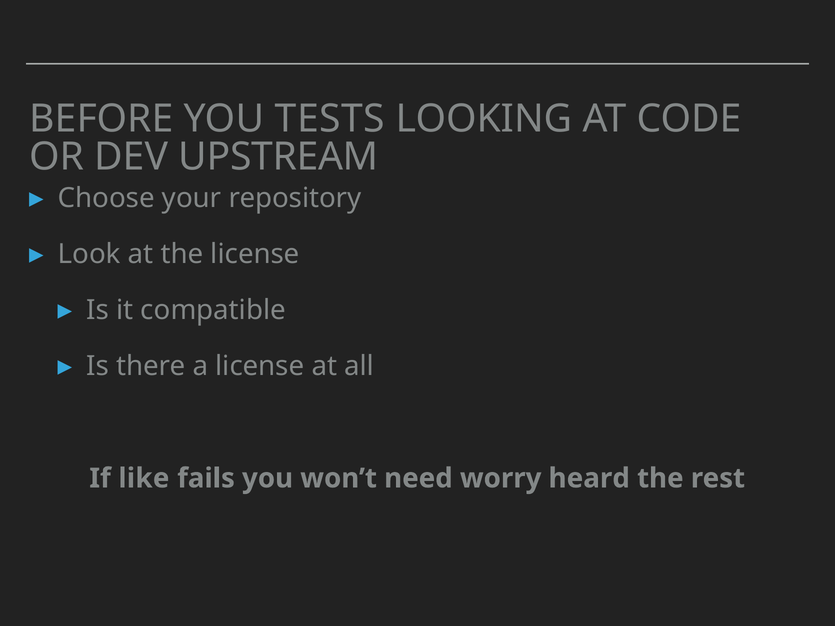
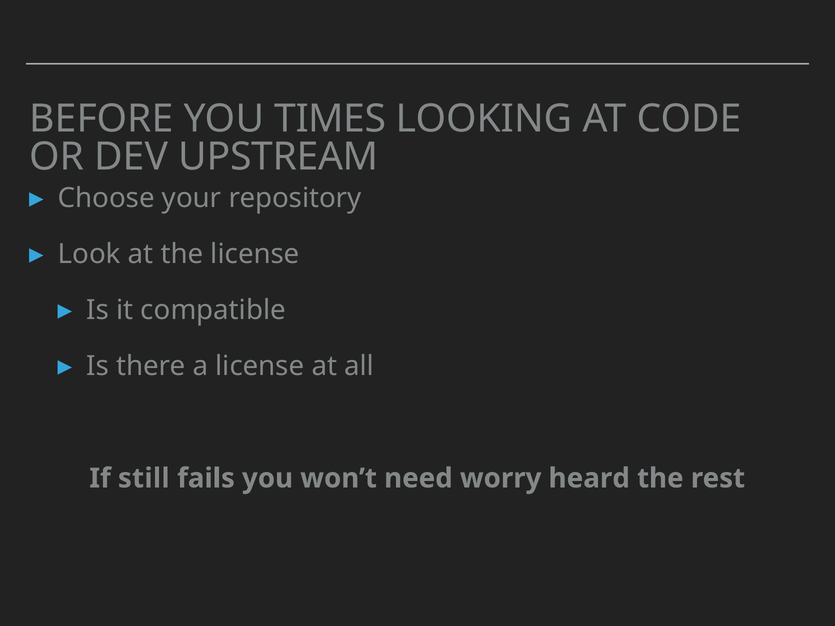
TESTS: TESTS -> TIMES (330, 119)
like: like -> still (144, 478)
